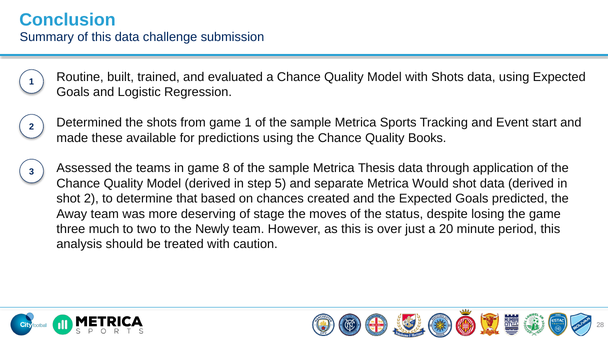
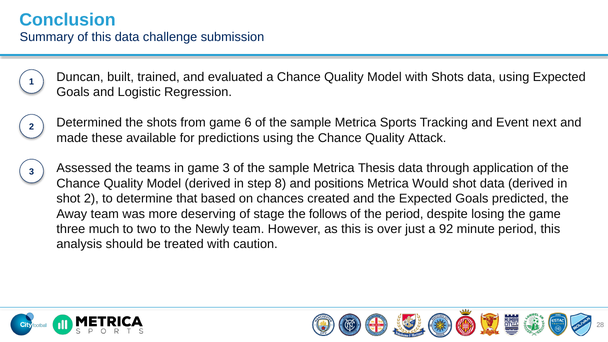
Routine: Routine -> Duncan (80, 77)
game 1: 1 -> 6 (248, 123)
start: start -> next (544, 123)
Books: Books -> Attack (427, 138)
game 8: 8 -> 3 (226, 168)
5: 5 -> 8 (280, 183)
separate: separate -> positions (339, 183)
moves: moves -> follows (328, 214)
the status: status -> period (404, 214)
20: 20 -> 92 (446, 229)
